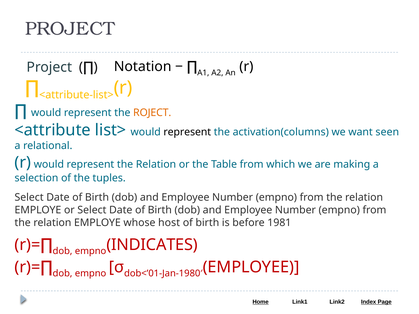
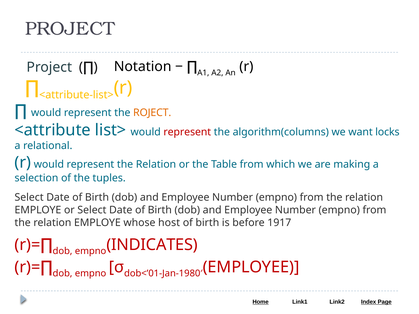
represent colour: black -> red (187, 132)
activation(columns: activation(columns -> algorithm(columns (281, 132)
seen: seen -> locks (387, 132)
1981: 1981 -> 1917 (279, 223)
